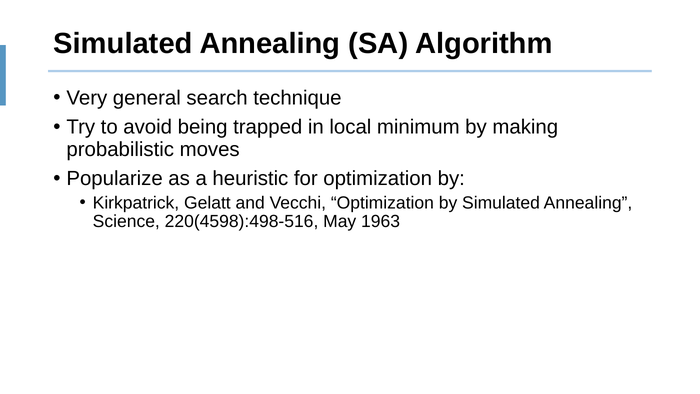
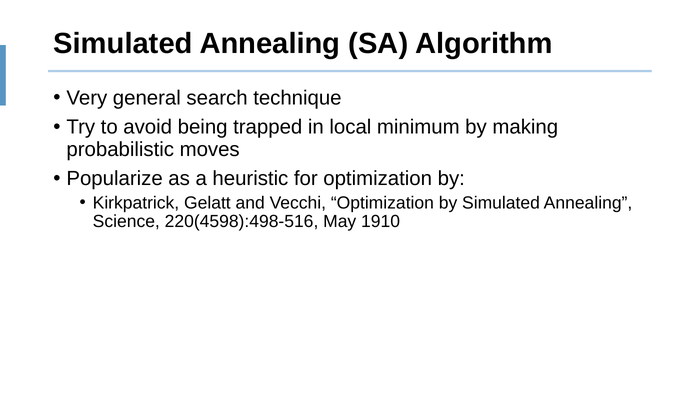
1963: 1963 -> 1910 (381, 222)
